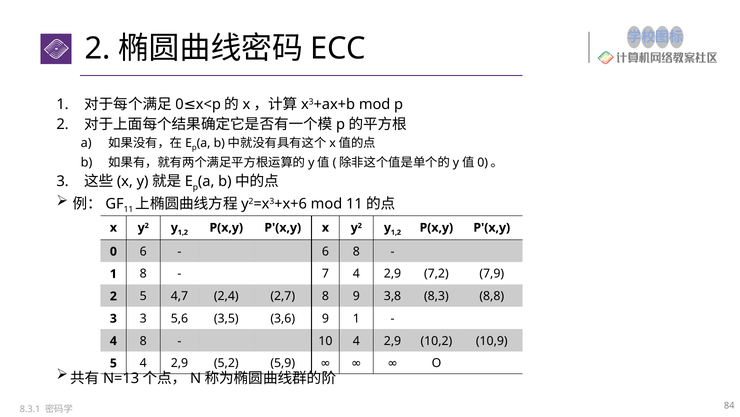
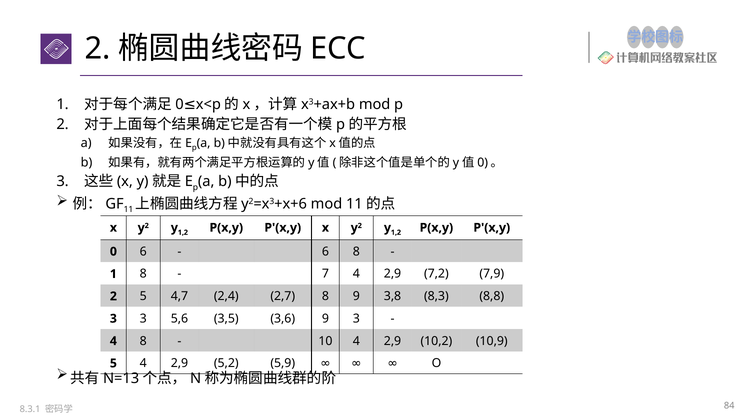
9 1: 1 -> 3 (356, 318)
